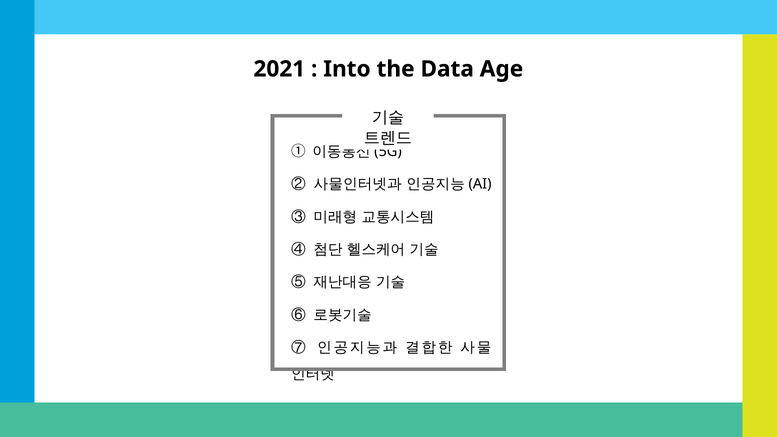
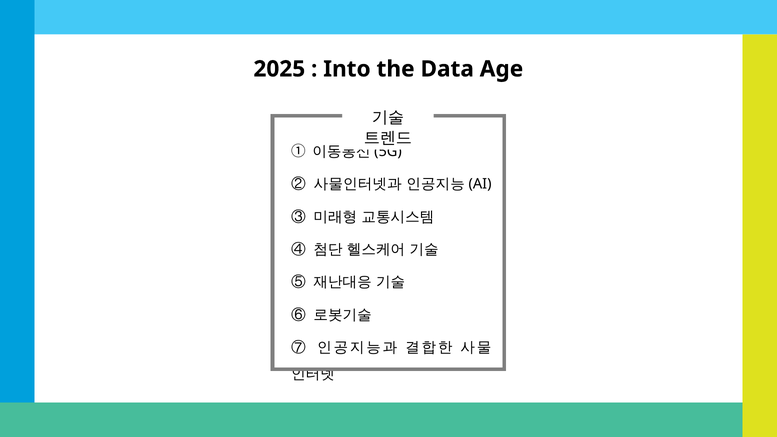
2021: 2021 -> 2025 (279, 69)
